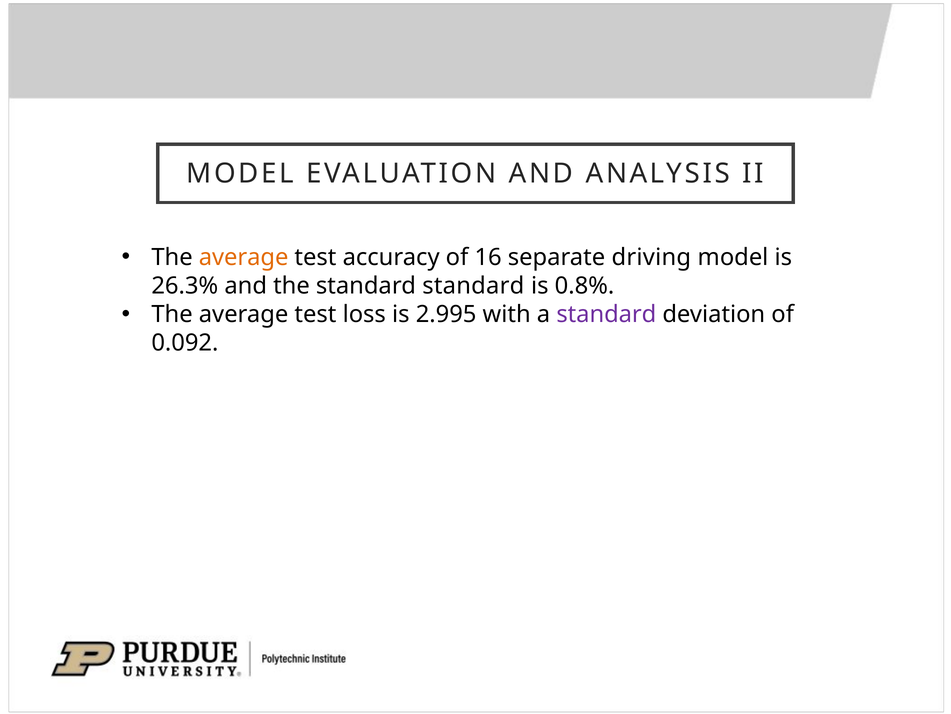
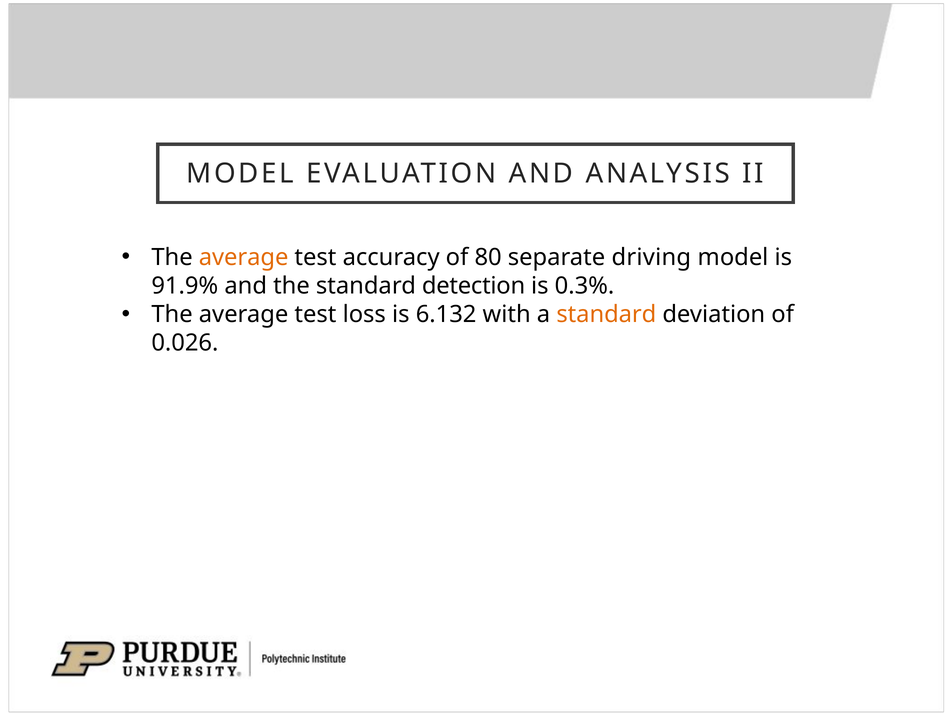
16: 16 -> 80 (488, 257)
26.3%: 26.3% -> 91.9% (185, 286)
standard standard: standard -> detection (474, 286)
0.8%: 0.8% -> 0.3% (585, 286)
2.995: 2.995 -> 6.132 (446, 314)
standard colour: purple -> orange (606, 314)
0.092: 0.092 -> 0.026 (185, 343)
